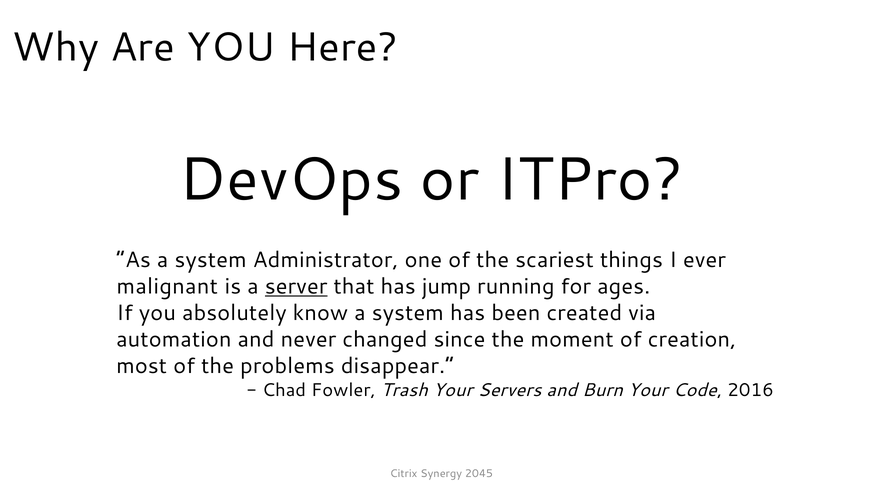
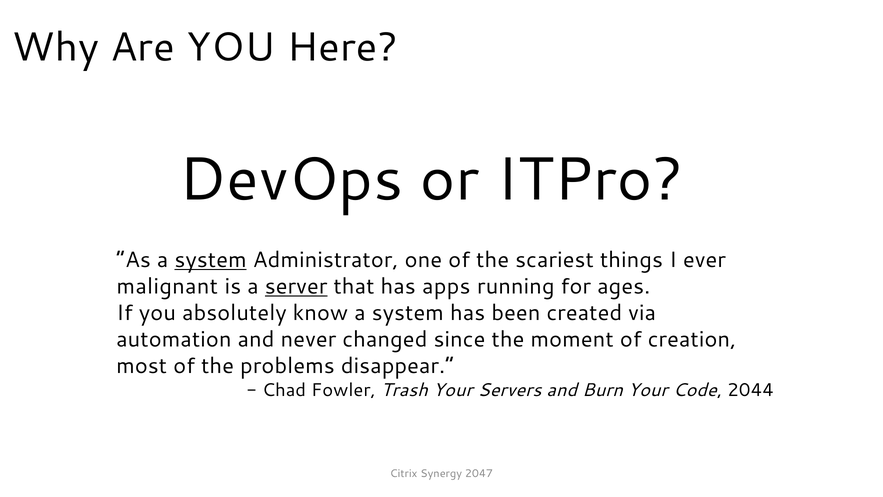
system underline: none -> present (211, 260)
jump: jump -> apps (446, 286)
2016: 2016 -> 2044 (751, 390)
2045: 2045 -> 2047 (479, 473)
